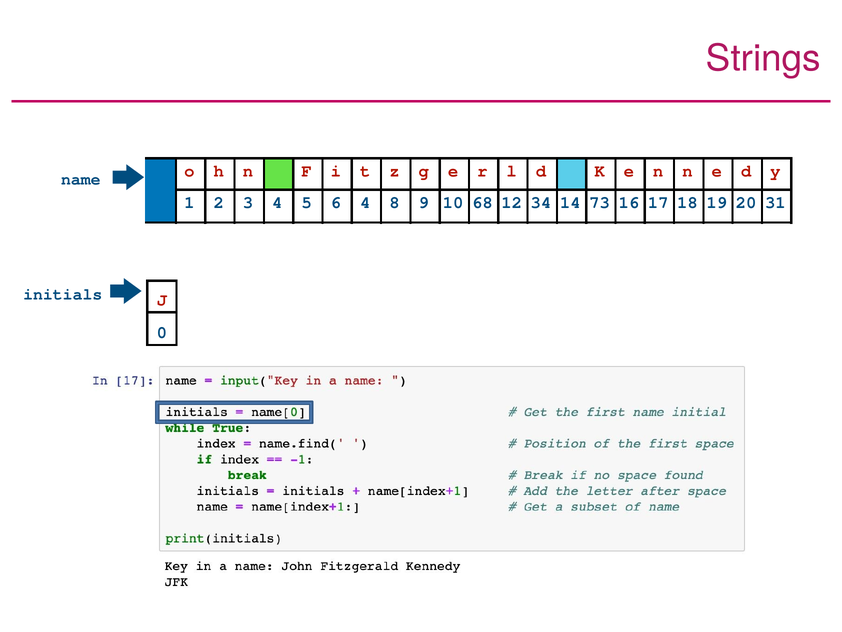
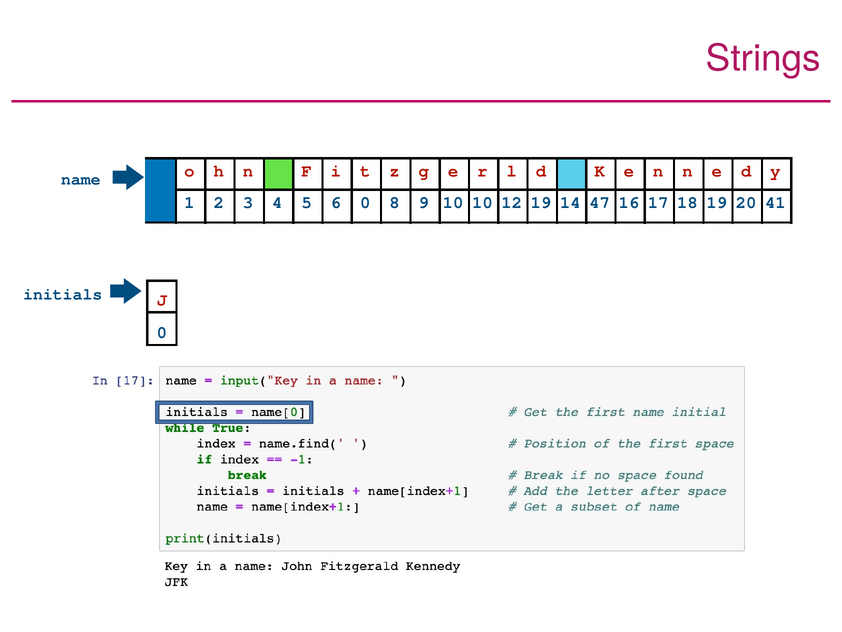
6 4: 4 -> 0 (365, 202)
10 68: 68 -> 10 (482, 202)
12 34: 34 -> 19 (541, 202)
73: 73 -> 47 (600, 202)
31: 31 -> 41 (775, 202)
